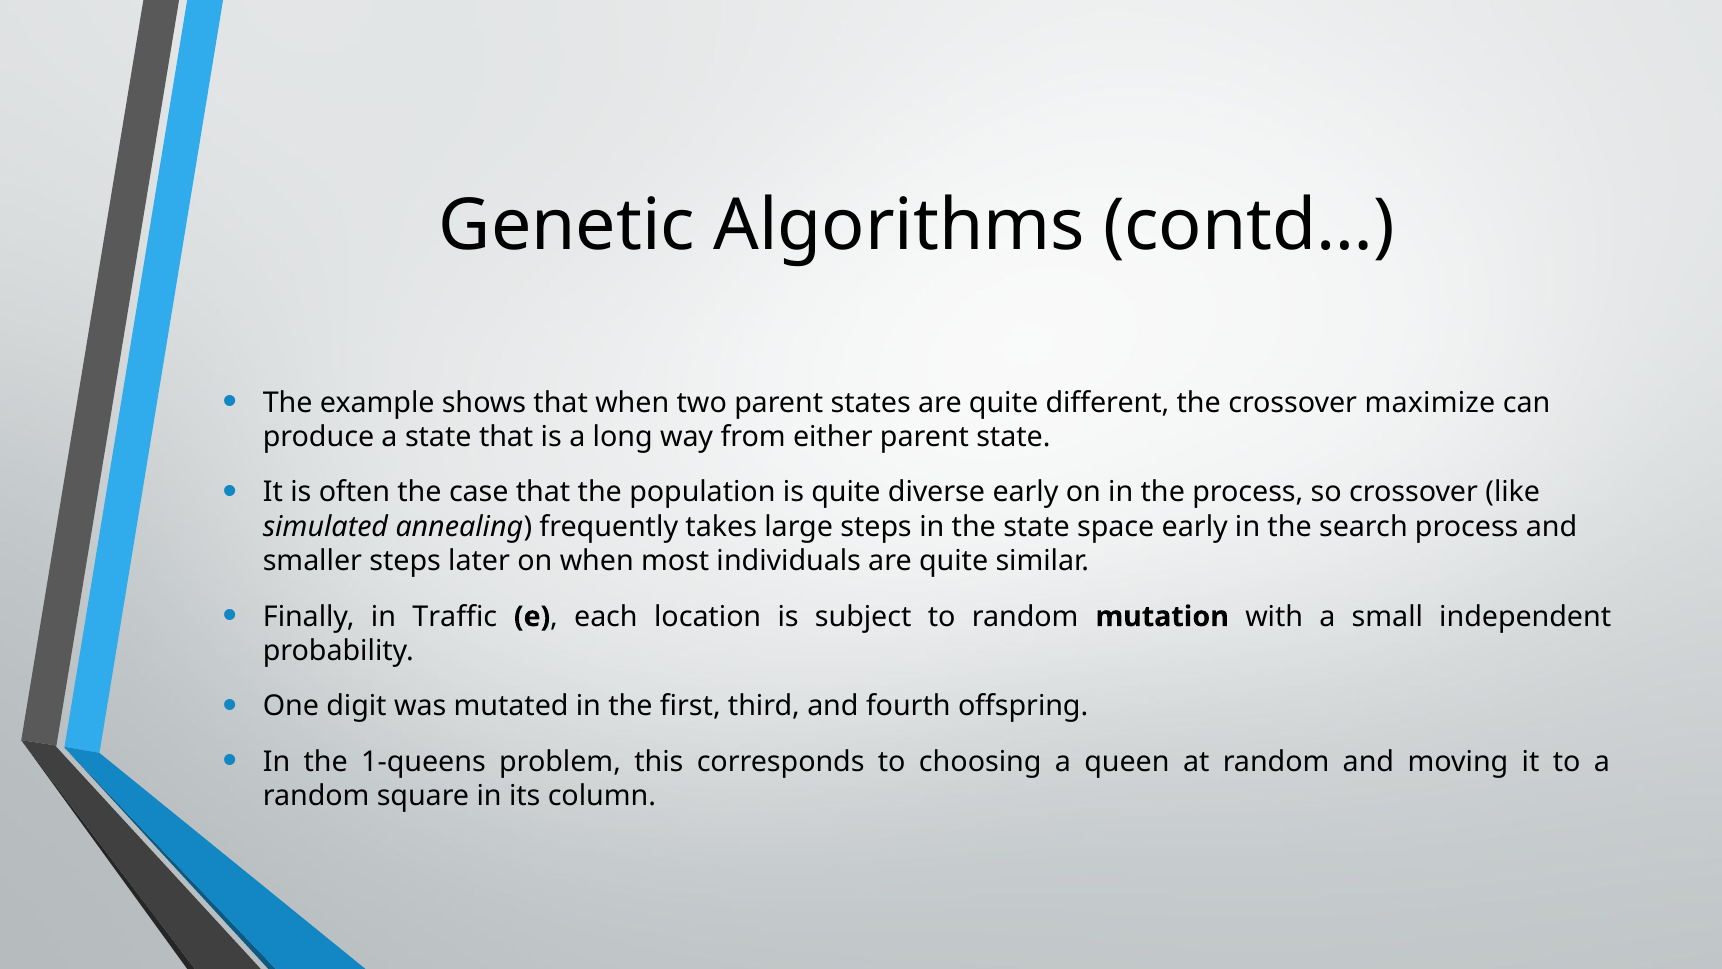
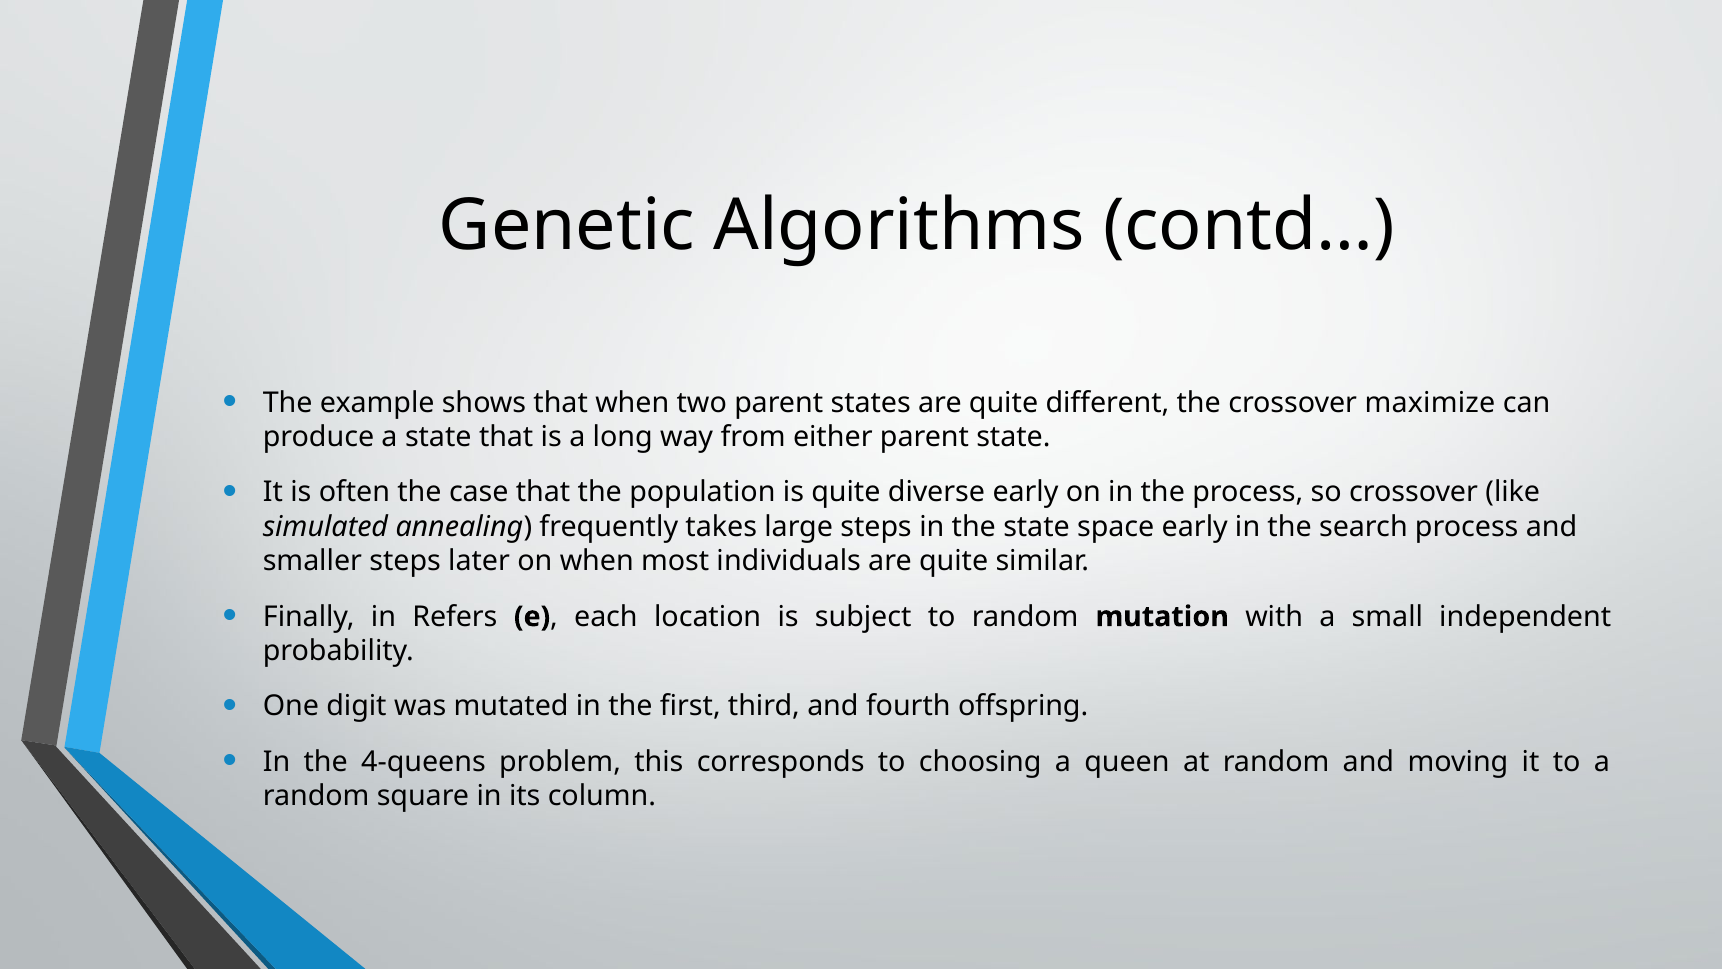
Traffic: Traffic -> Refers (455, 616)
1-queens: 1-queens -> 4-queens (423, 761)
